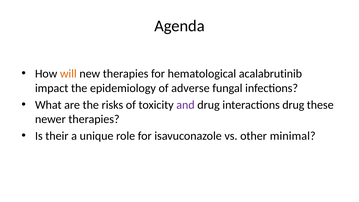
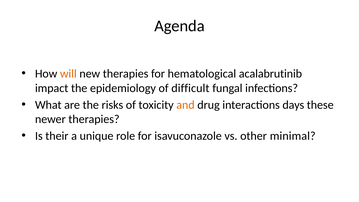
adverse: adverse -> difficult (190, 88)
and colour: purple -> orange (185, 105)
interactions drug: drug -> days (293, 105)
